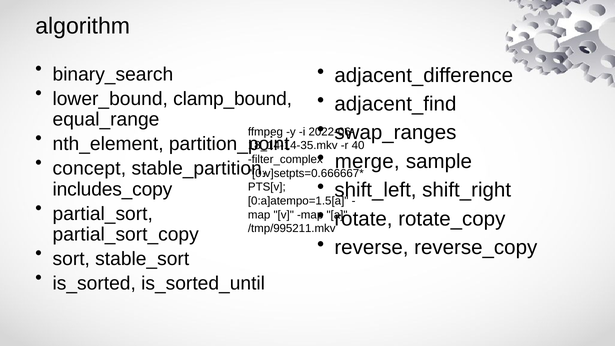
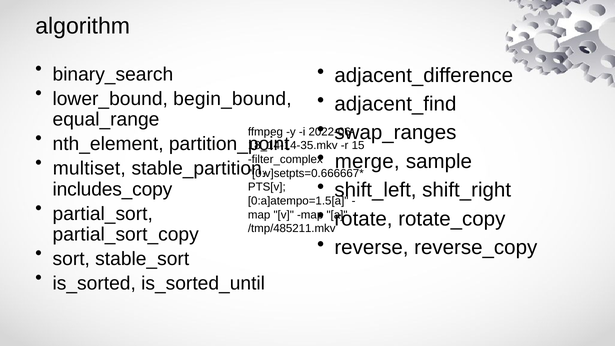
clamp_bound: clamp_bound -> begin_bound (232, 99)
40: 40 -> 15 (358, 146)
concept: concept -> multiset (89, 168)
/tmp/995211.mkv: /tmp/995211.mkv -> /tmp/485211.mkv (292, 229)
